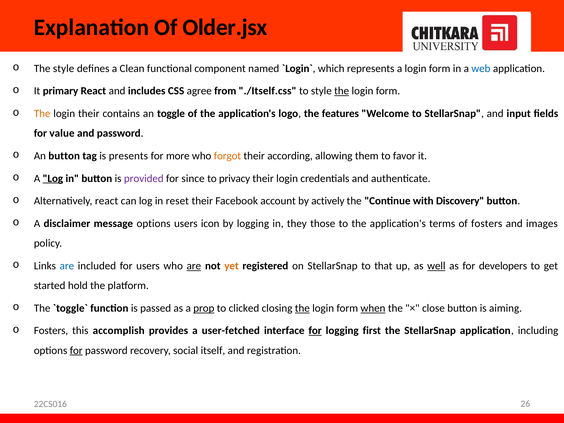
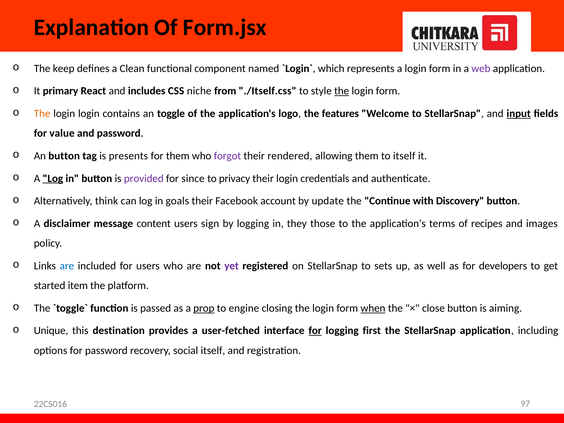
Older.jsx: Older.jsx -> Form.jsx (225, 27)
The style: style -> keep (64, 68)
web colour: blue -> purple (481, 68)
agree: agree -> niche (199, 91)
login their: their -> login (89, 114)
input underline: none -> present (519, 114)
for more: more -> them (178, 156)
forgot colour: orange -> purple (227, 156)
according: according -> rendered (290, 156)
to favor: favor -> itself (404, 156)
Alternatively react: react -> think (107, 201)
reset: reset -> goals (177, 201)
actively: actively -> update (328, 201)
message options: options -> content (154, 224)
icon: icon -> sign (210, 224)
of fosters: fosters -> recipes (487, 224)
are underline: present -> none (194, 266)
yet colour: orange -> purple (232, 266)
that: that -> sets (383, 266)
well underline: present -> none (436, 266)
hold: hold -> item (78, 286)
clicked: clicked -> engine (244, 308)
the underline: present -> none (302, 308)
Fosters: Fosters -> Unique (51, 331)
accomplish: accomplish -> destination (119, 331)
for underline: present -> none (76, 350)
26: 26 -> 97 (525, 404)
